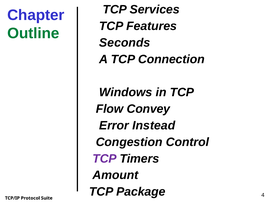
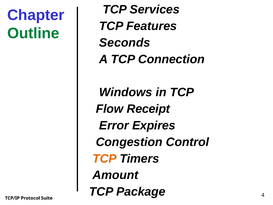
Convey: Convey -> Receipt (148, 109)
Instead: Instead -> Expires (154, 125)
TCP colour: purple -> orange (105, 158)
